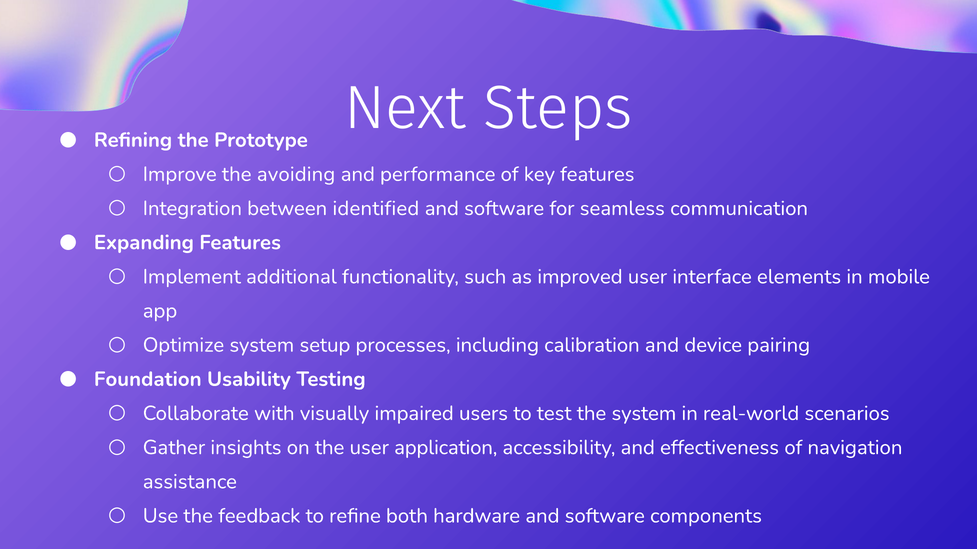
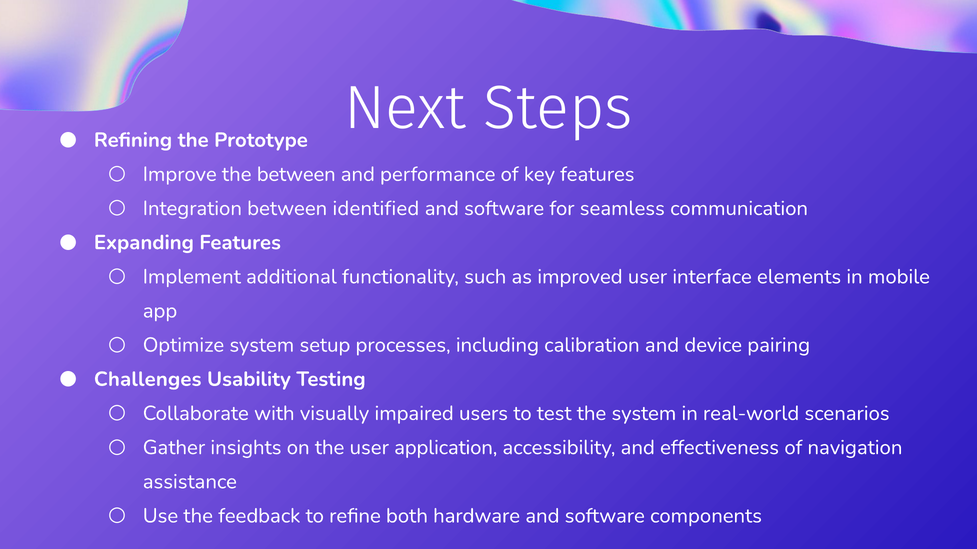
the avoiding: avoiding -> between (296, 174)
Foundation: Foundation -> Challenges (148, 380)
